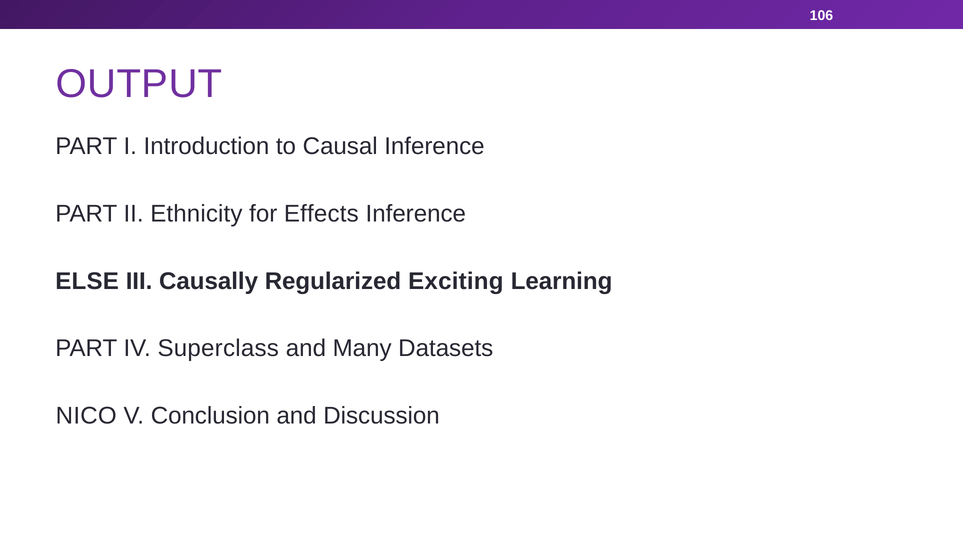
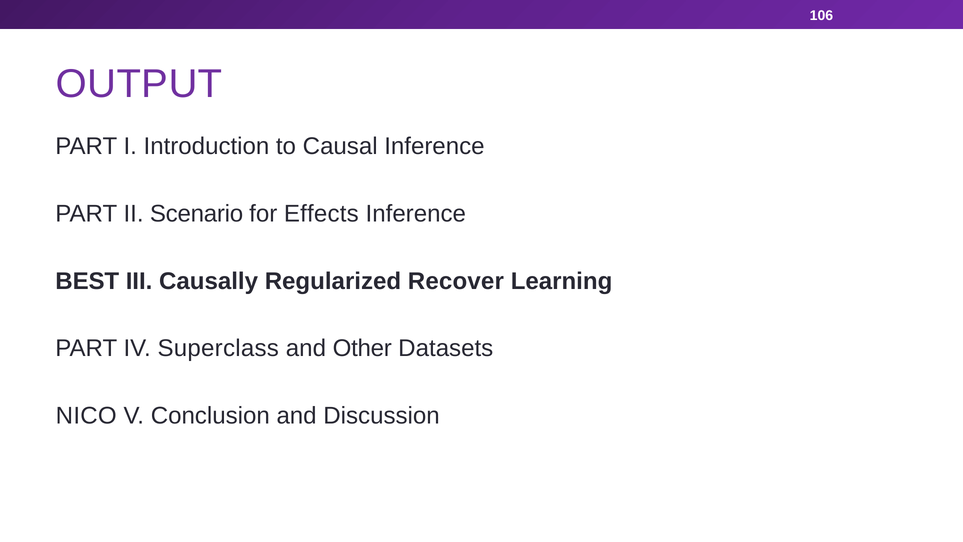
Ethnicity: Ethnicity -> Scenario (197, 214)
ELSE: ELSE -> BEST (87, 281)
Exciting: Exciting -> Recover (456, 281)
Many: Many -> Other (362, 348)
